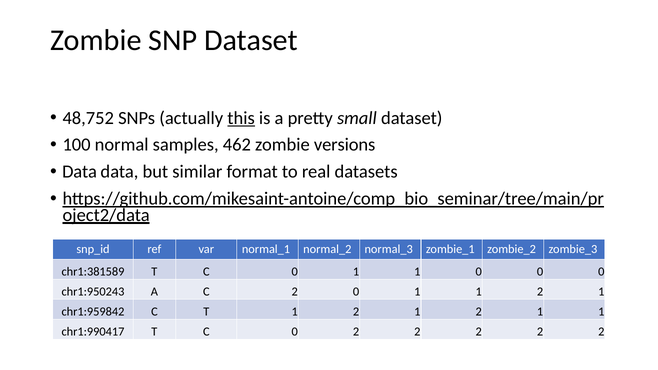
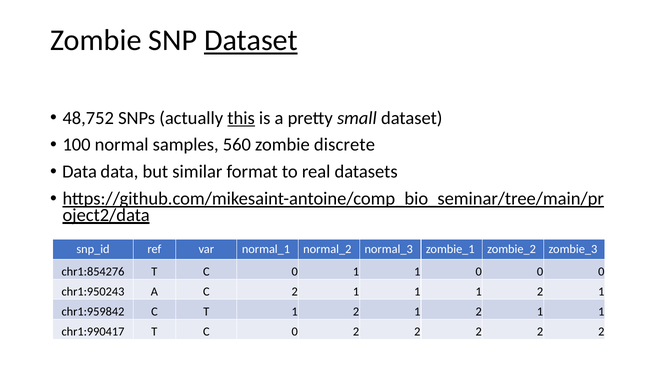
Dataset underline: none -> present (251, 41)
462: 462 -> 560 (237, 145)
versions: versions -> discrete (344, 145)
chr1:381589: chr1:381589 -> chr1:854276 (93, 272)
C 2 0: 0 -> 1 (356, 292)
